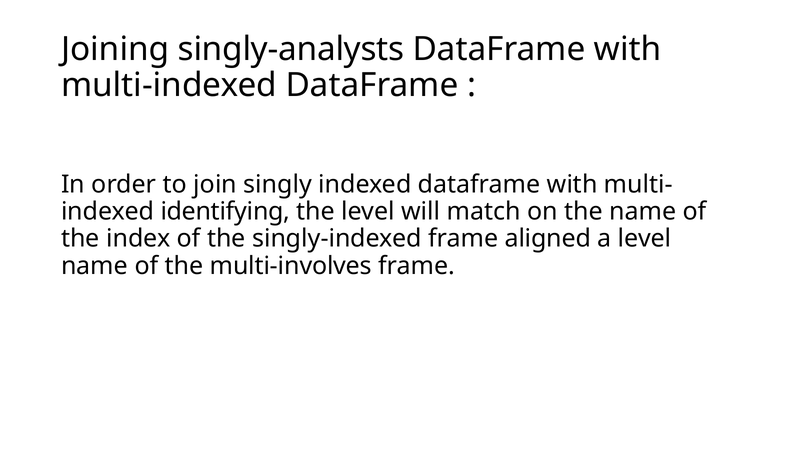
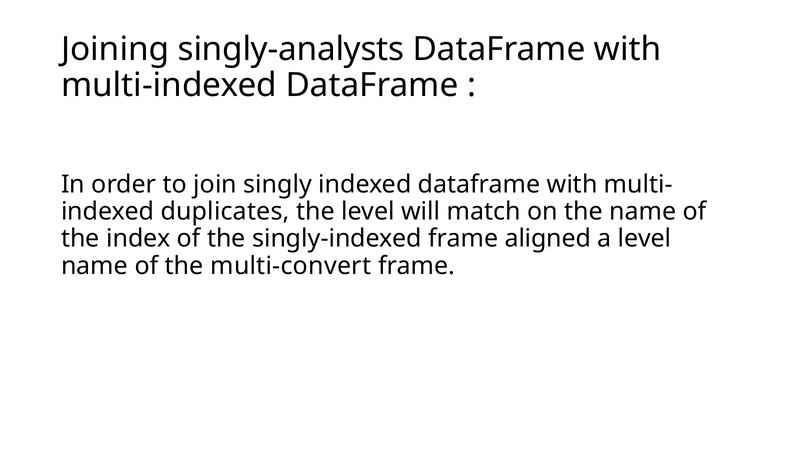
identifying: identifying -> duplicates (225, 211)
multi-involves: multi-involves -> multi-convert (291, 266)
